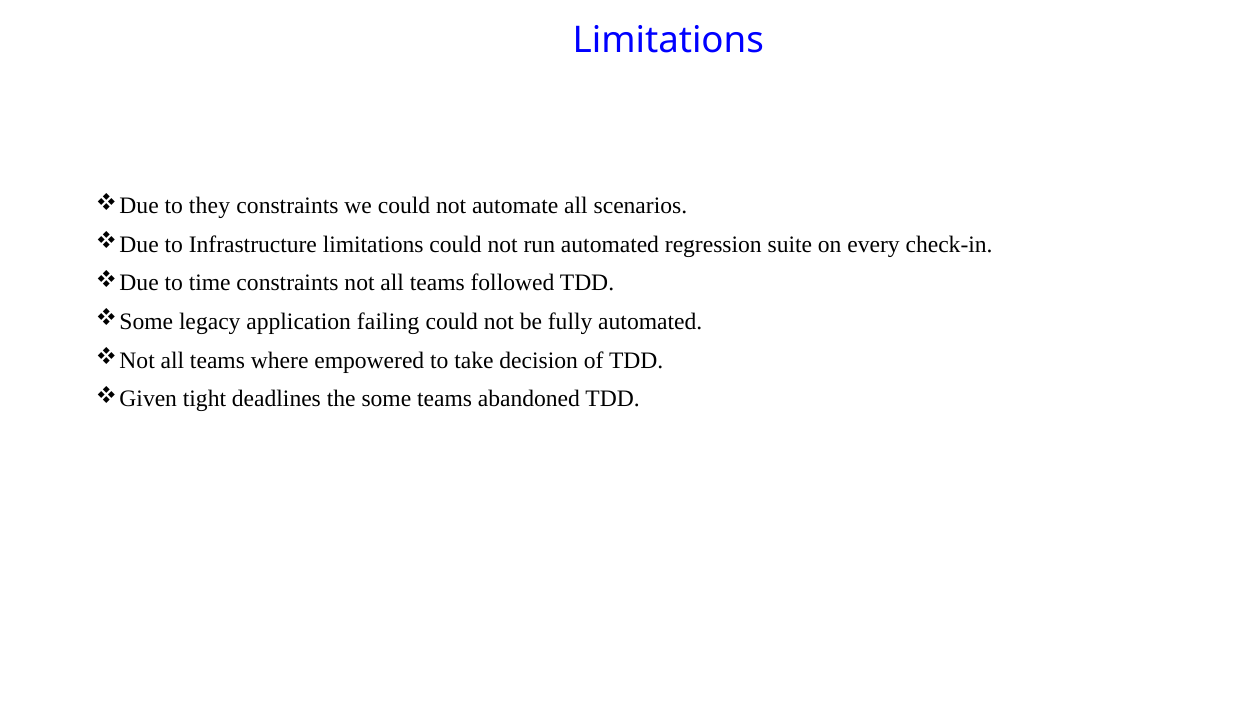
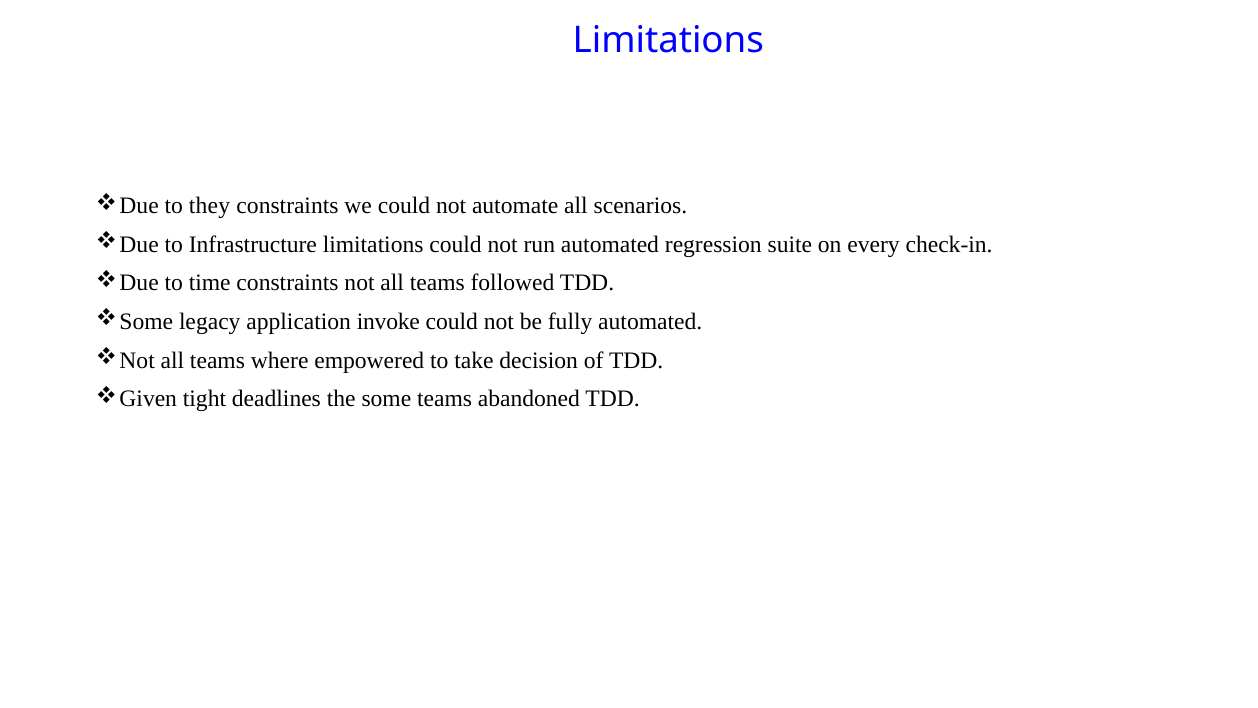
failing: failing -> invoke (388, 321)
